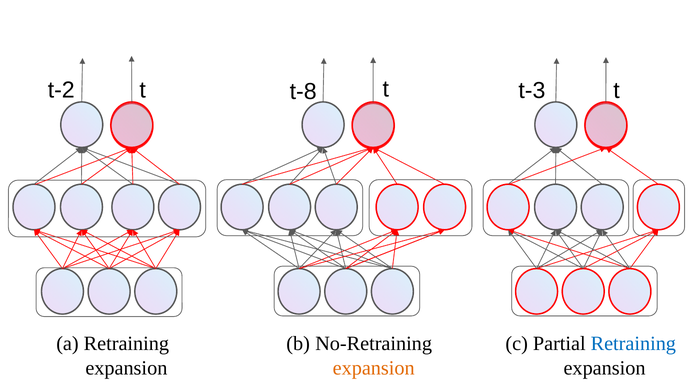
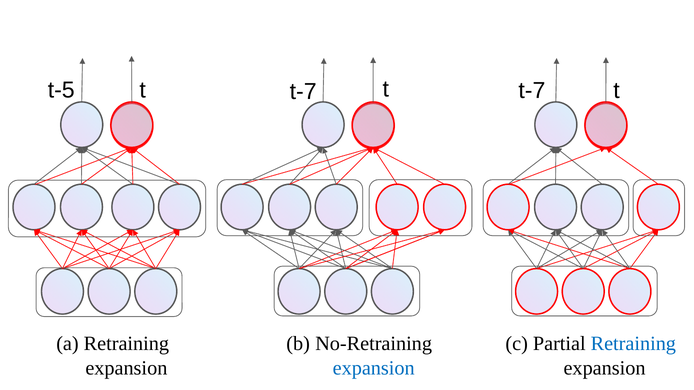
t-2: t-2 -> t-5 (61, 90)
t-8: t-8 -> t-7 (303, 92)
t-3: t-3 -> t-7 (532, 91)
expansion colour: orange -> blue (374, 368)
